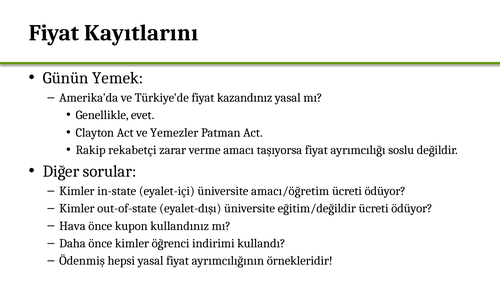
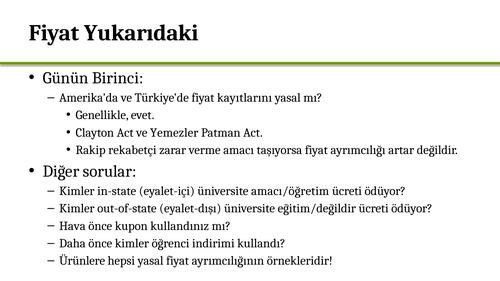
Kayıtlarını: Kayıtlarını -> Yukarıdaki (141, 33)
Yemek: Yemek -> Birinci (118, 78)
kazandınız: kazandınız -> kayıtlarını (245, 98)
soslu: soslu -> artar (401, 150)
Ödenmiş: Ödenmiş -> Ürünlere (82, 261)
